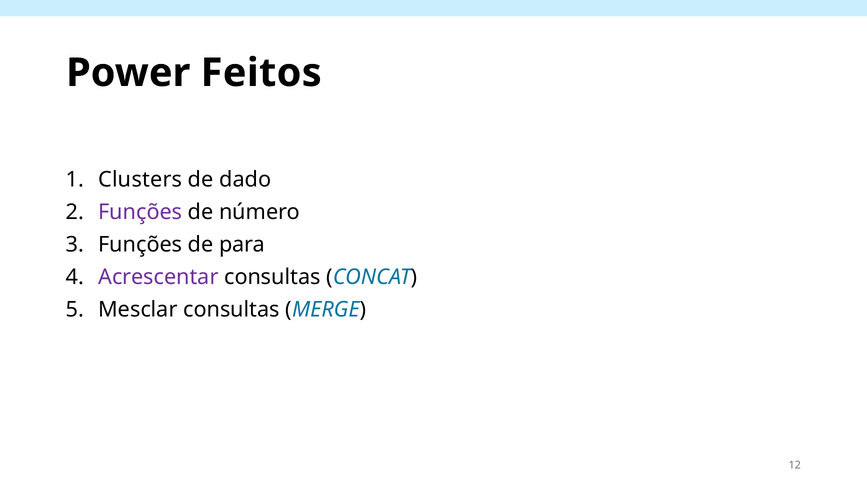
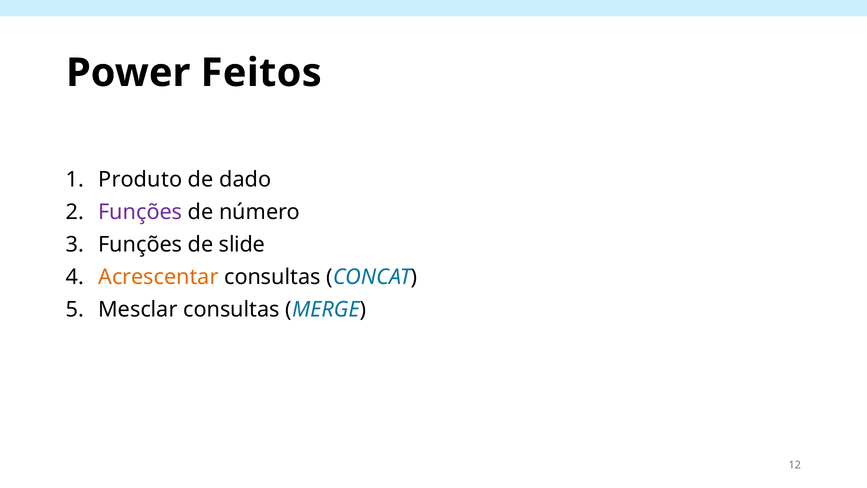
Clusters: Clusters -> Produto (140, 180)
para: para -> slide (242, 245)
Acrescentar colour: purple -> orange (158, 277)
